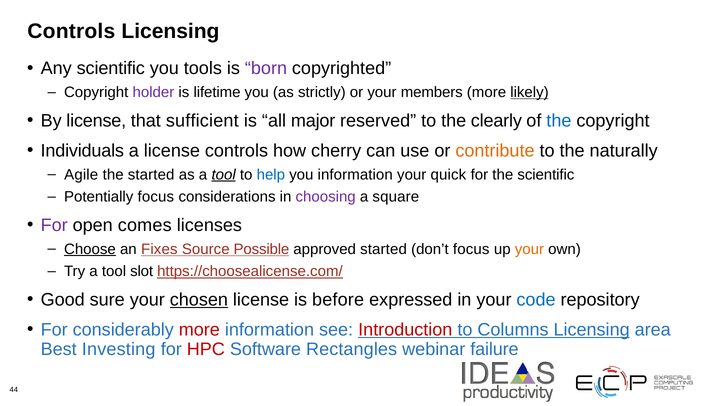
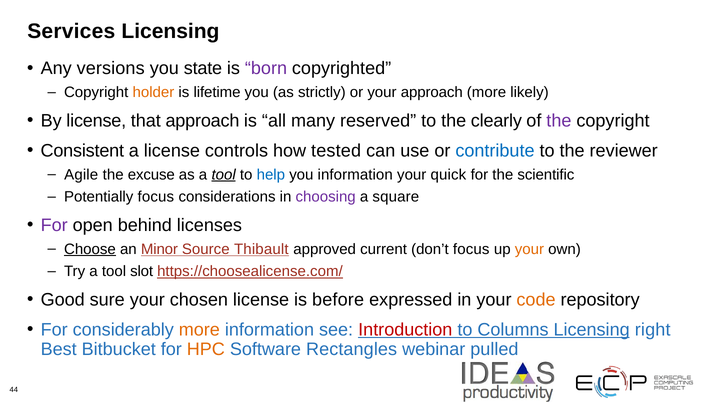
Controls: Controls -> Services (71, 31)
Any scientific: scientific -> versions (111, 68)
tools: tools -> state (203, 68)
holder colour: purple -> orange (153, 92)
your members: members -> approach (432, 92)
likely underline: present -> none (530, 92)
that sufficient: sufficient -> approach (202, 121)
major: major -> many (313, 121)
the colour: blue -> purple (559, 121)
Individuals: Individuals -> Consistent (82, 151)
cherry: cherry -> tested (336, 151)
contribute colour: orange -> blue (495, 151)
naturally: naturally -> reviewer (624, 151)
the started: started -> excuse (151, 174)
comes: comes -> behind (145, 225)
Fixes: Fixes -> Minor (159, 249)
Possible: Possible -> Thibault (261, 249)
approved started: started -> current (384, 249)
chosen underline: present -> none (199, 299)
code colour: blue -> orange (536, 299)
more colour: red -> orange (199, 329)
area: area -> right (653, 329)
Investing: Investing -> Bitbucket (119, 349)
HPC colour: red -> orange (206, 349)
failure: failure -> pulled (494, 349)
